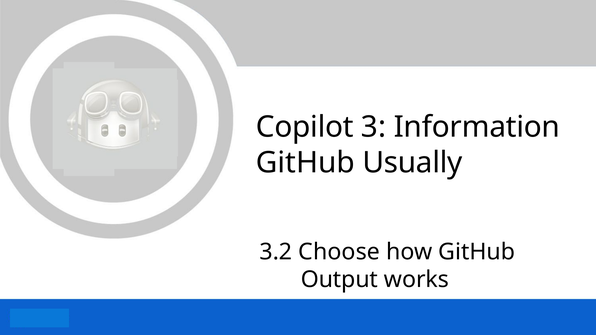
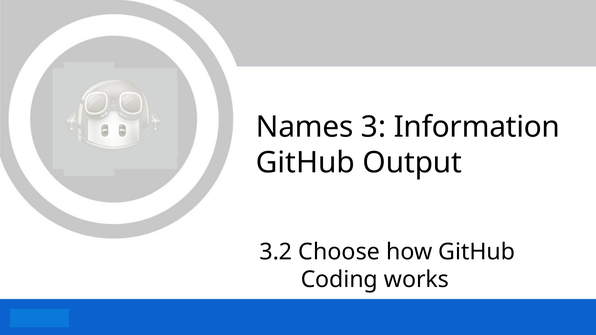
Copilot: Copilot -> Names (305, 127)
Usually: Usually -> Output (412, 163)
Output: Output -> Coding (339, 280)
